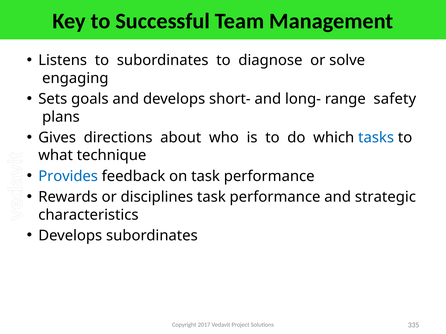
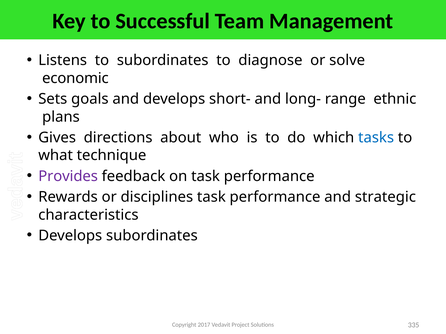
engaging: engaging -> economic (75, 78)
safety: safety -> ethnic (395, 99)
Provides colour: blue -> purple (68, 176)
